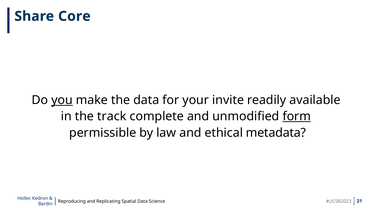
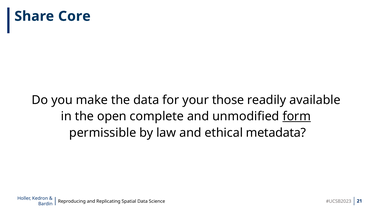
you underline: present -> none (62, 100)
invite: invite -> those (228, 100)
track: track -> open (112, 116)
